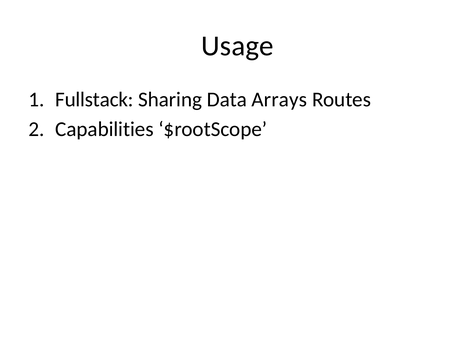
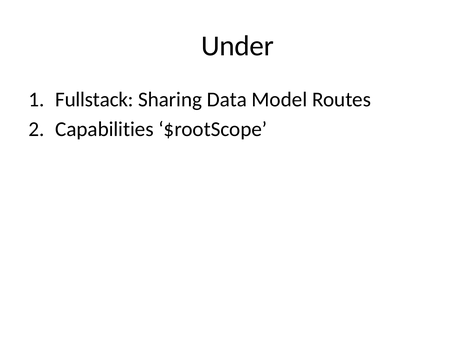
Usage: Usage -> Under (238, 46)
Arrays: Arrays -> Model (279, 100)
